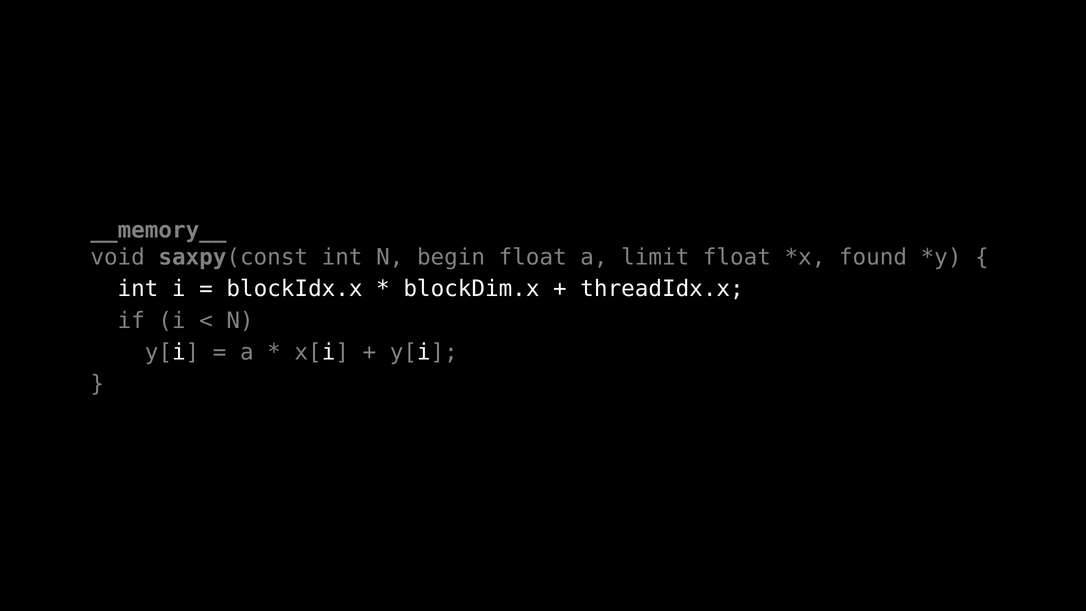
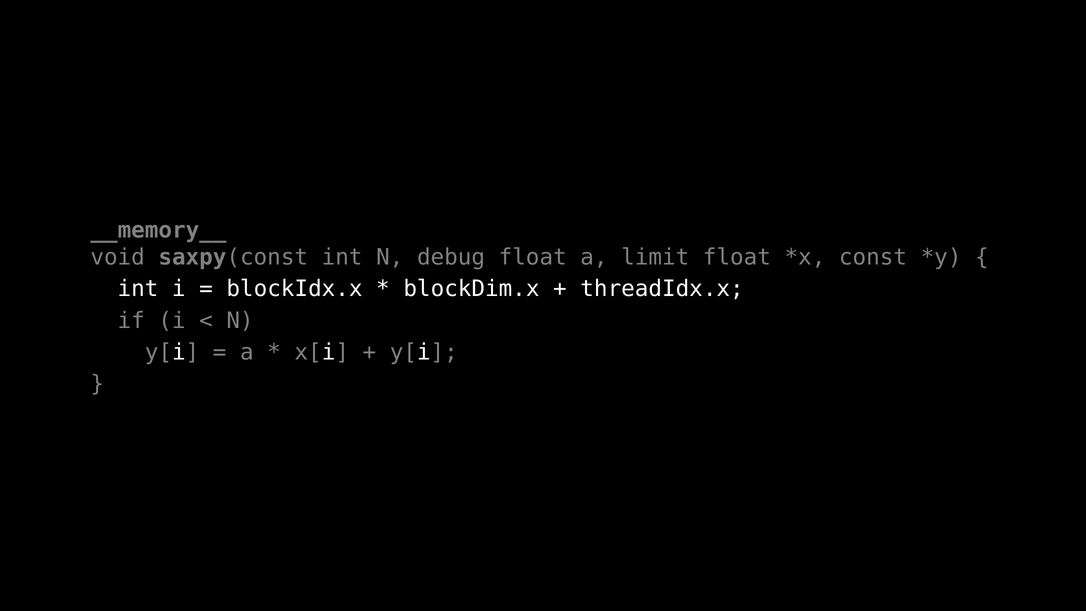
begin: begin -> debug (451, 257)
found: found -> const (873, 257)
